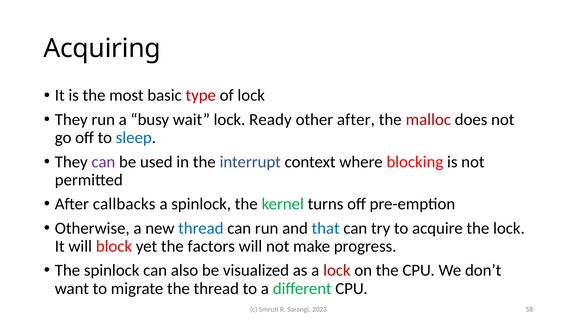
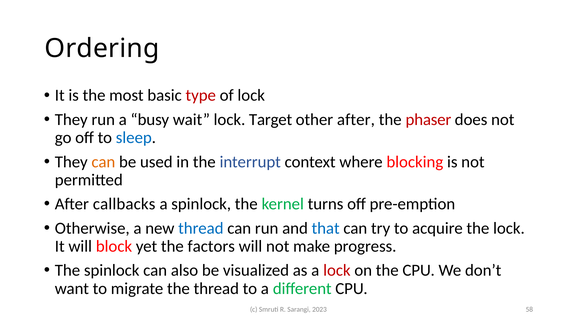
Acquiring: Acquiring -> Ordering (102, 48)
Ready: Ready -> Target (271, 120)
malloc: malloc -> phaser (428, 120)
can colour: purple -> orange (103, 162)
